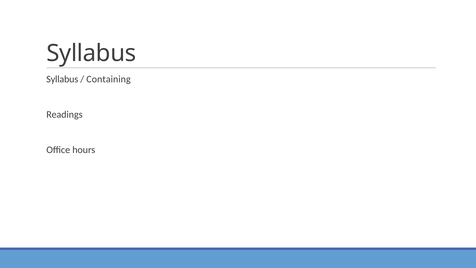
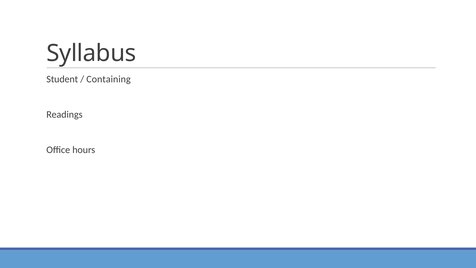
Syllabus: Syllabus -> Student (62, 79)
